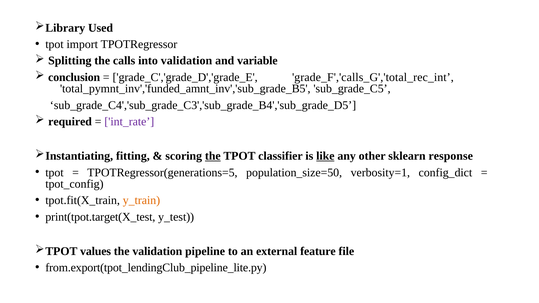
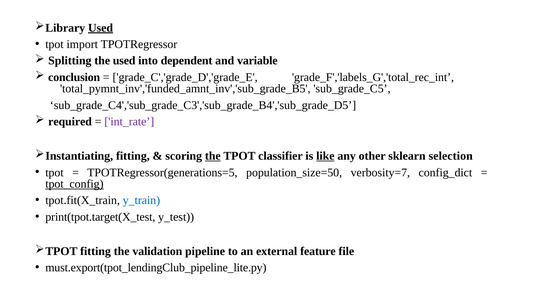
Used underline: none -> present (101, 28)
the calls: calls -> used (124, 61)
into validation: validation -> dependent (187, 61)
grade_F','calls_G','total_rec_int: grade_F','calls_G','total_rec_int -> grade_F','labels_G','total_rec_int (373, 77)
response: response -> selection (451, 156)
verbosity=1: verbosity=1 -> verbosity=7 (380, 173)
tpot_config underline: none -> present (74, 184)
y_train colour: orange -> blue (141, 201)
values: values -> fitting (96, 251)
from.export(tpot_lendingClub_pipeline_lite.py: from.export(tpot_lendingClub_pipeline_lite.py -> must.export(tpot_lendingClub_pipeline_lite.py (156, 268)
